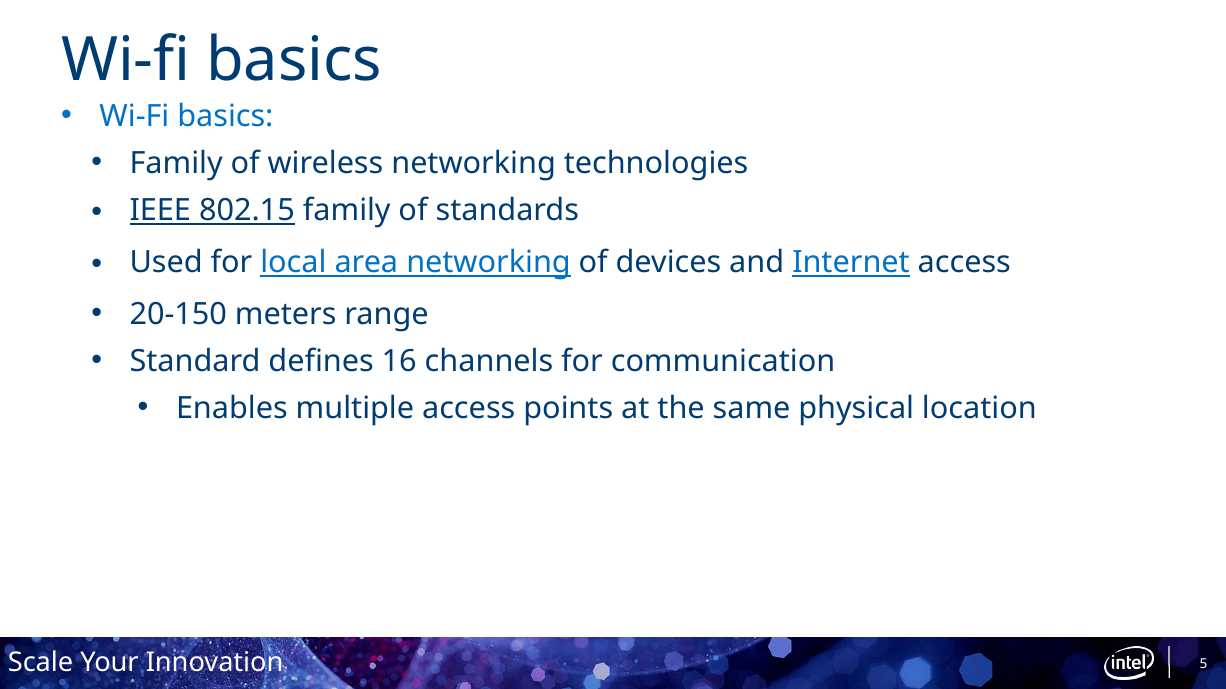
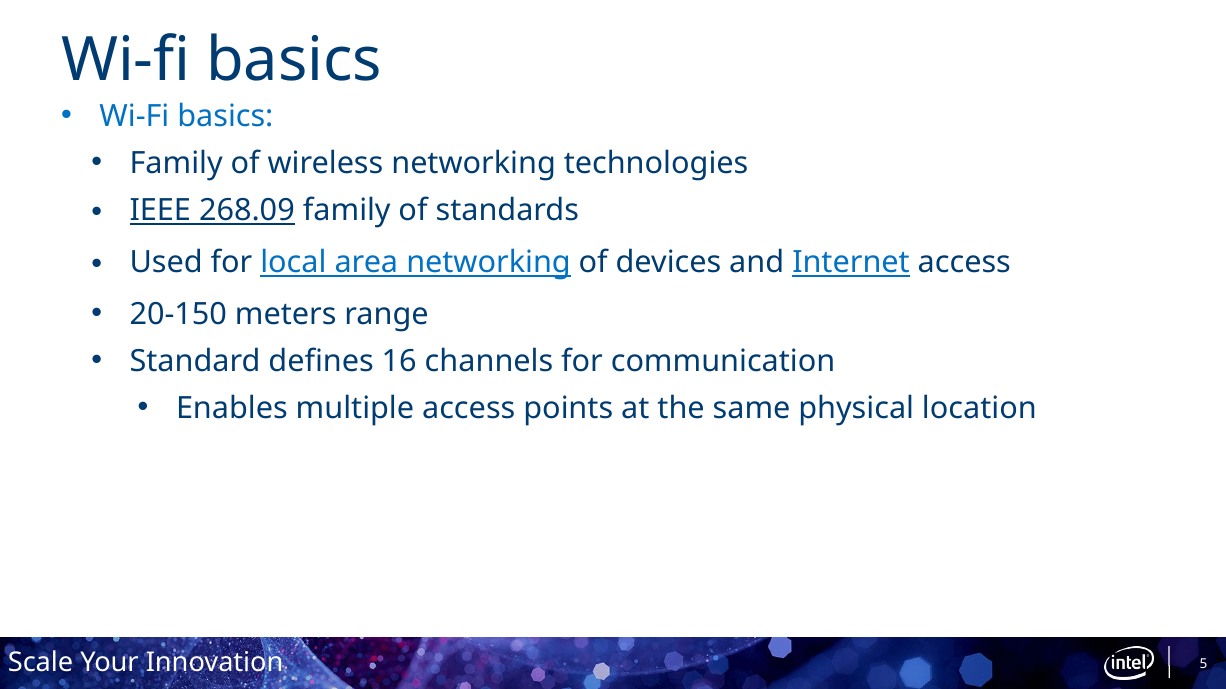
802.15: 802.15 -> 268.09 (247, 210)
